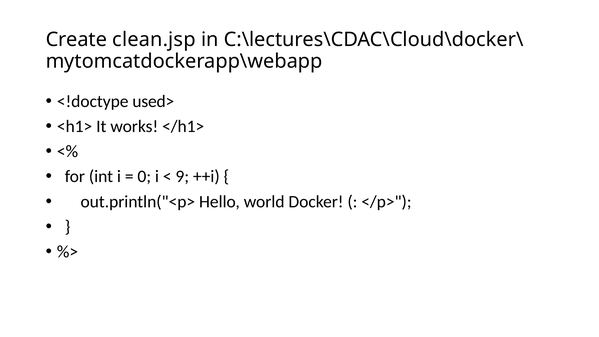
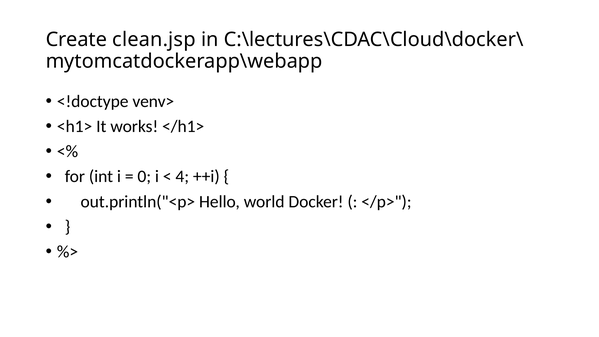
used>: used> -> venv> (153, 101)
9: 9 -> 4 (182, 176)
